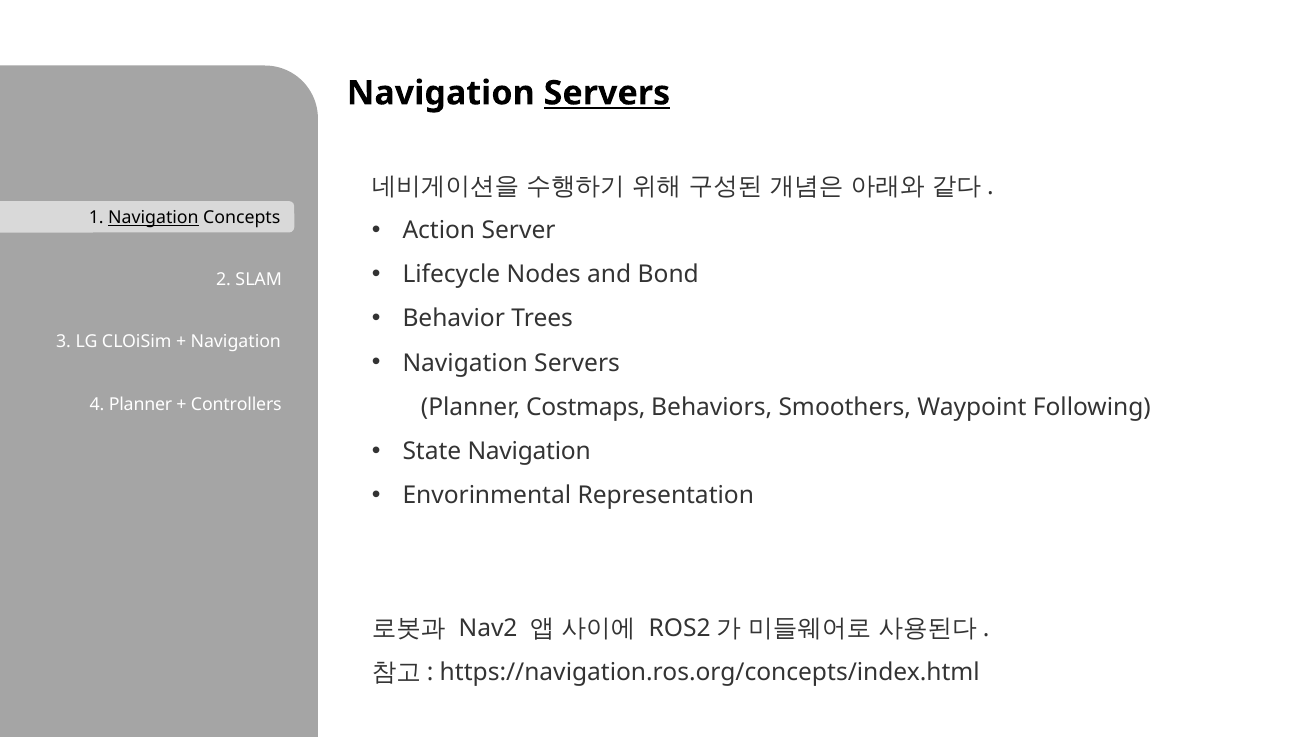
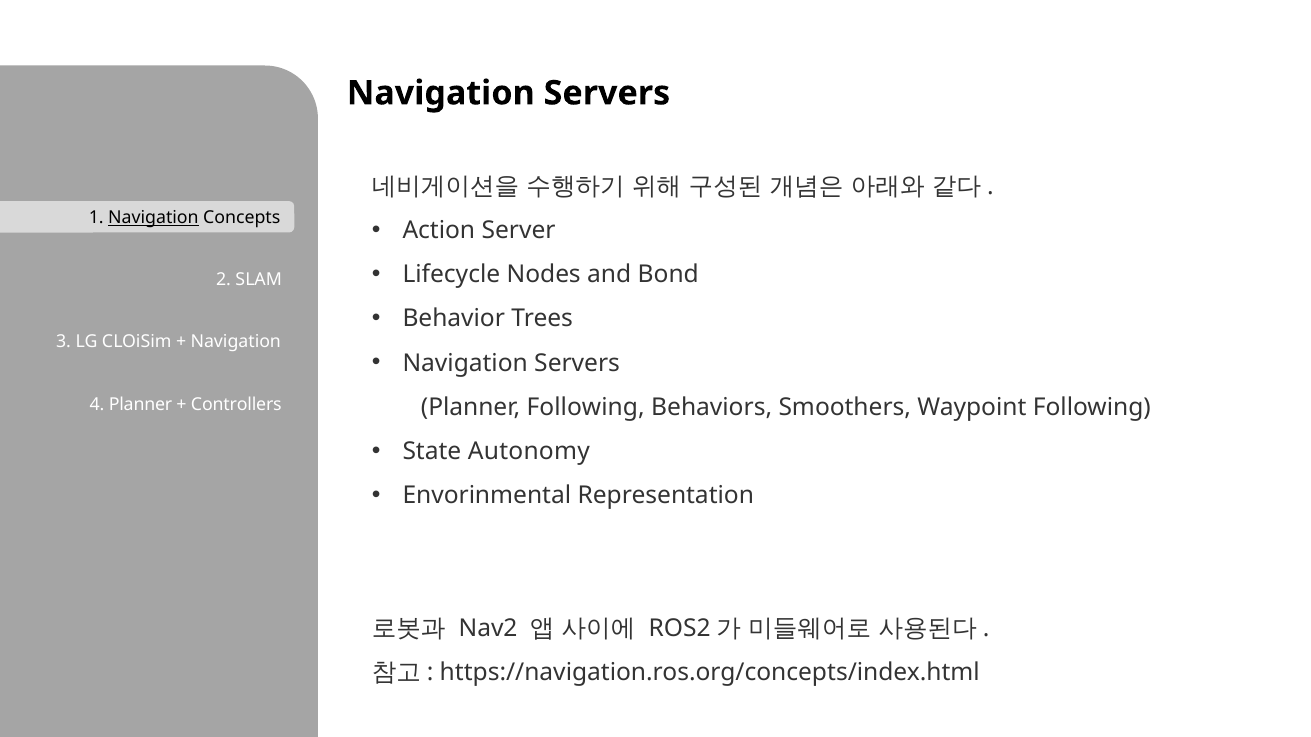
Servers underline: present -> none (607, 93)
Planner Costmaps: Costmaps -> Following (586, 408)
State Navigation: Navigation -> Autonomy (529, 452)
